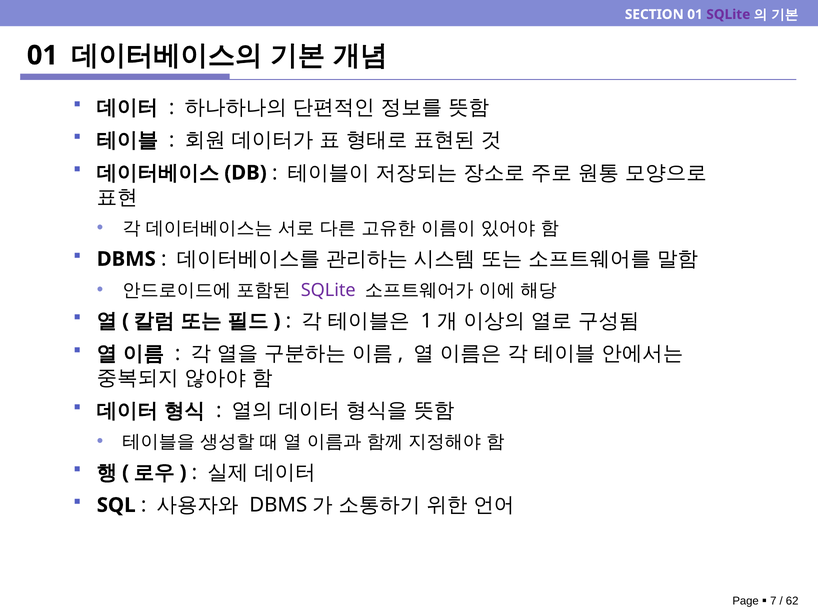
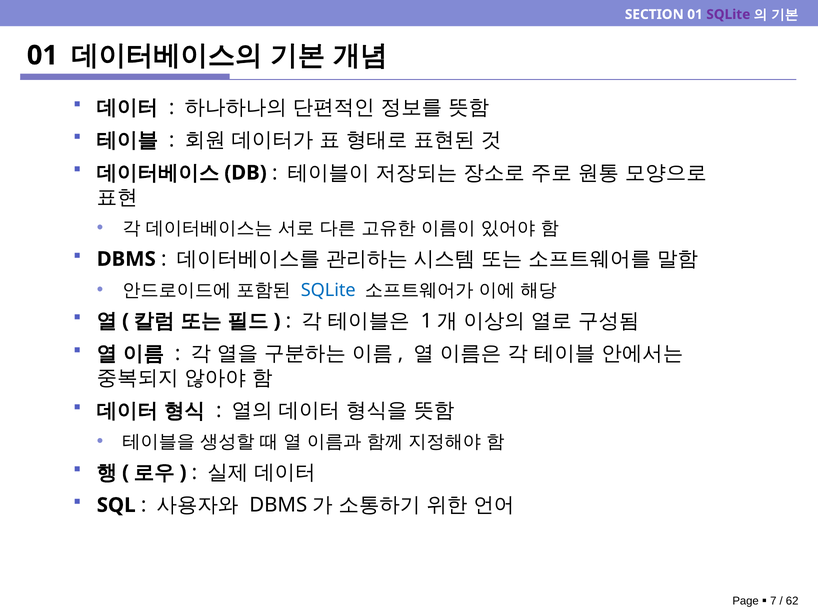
SQLite colour: purple -> blue (328, 290)
